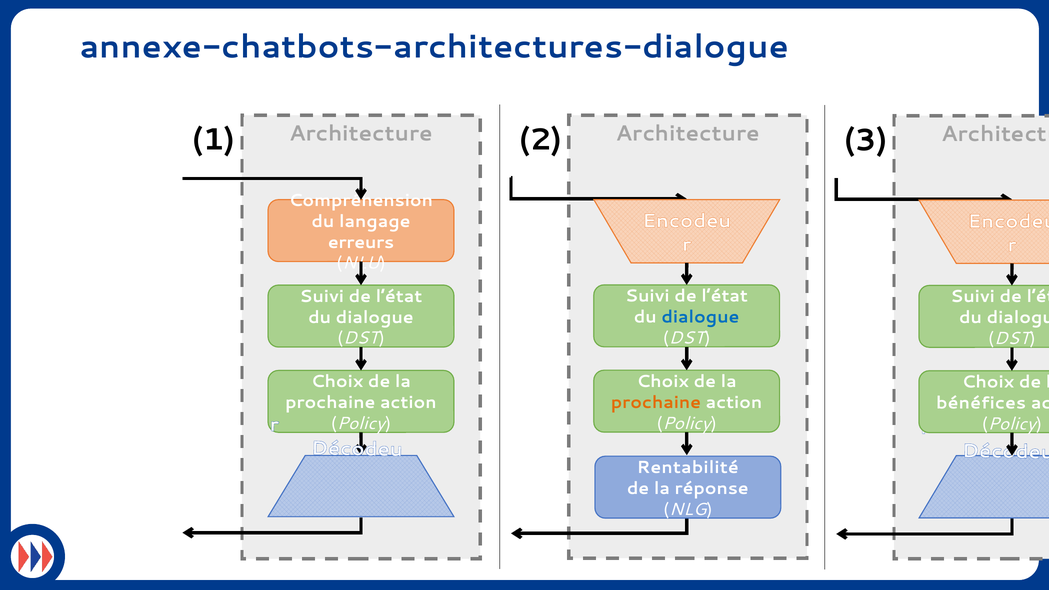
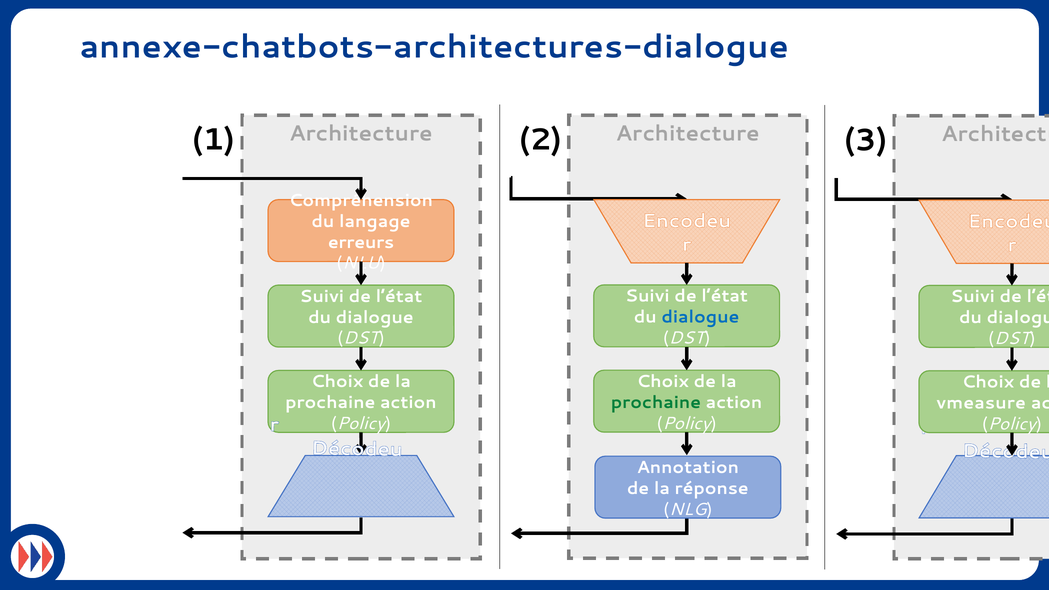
prochaine colour: orange -> green (656, 402)
bénéfices: bénéfices -> vmeasure (981, 403)
Rentabilité: Rentabilité -> Annotation (688, 467)
